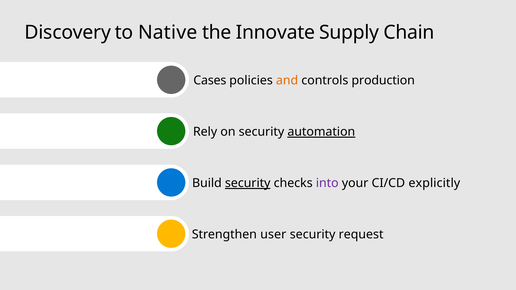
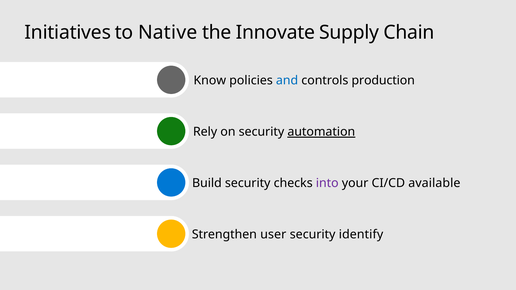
Discovery: Discovery -> Initiatives (68, 32)
Cases: Cases -> Know (210, 81)
and colour: orange -> blue (287, 81)
security underline: present -> none (248, 183)
explicitly: explicitly -> available (434, 183)
request: request -> identify (361, 235)
